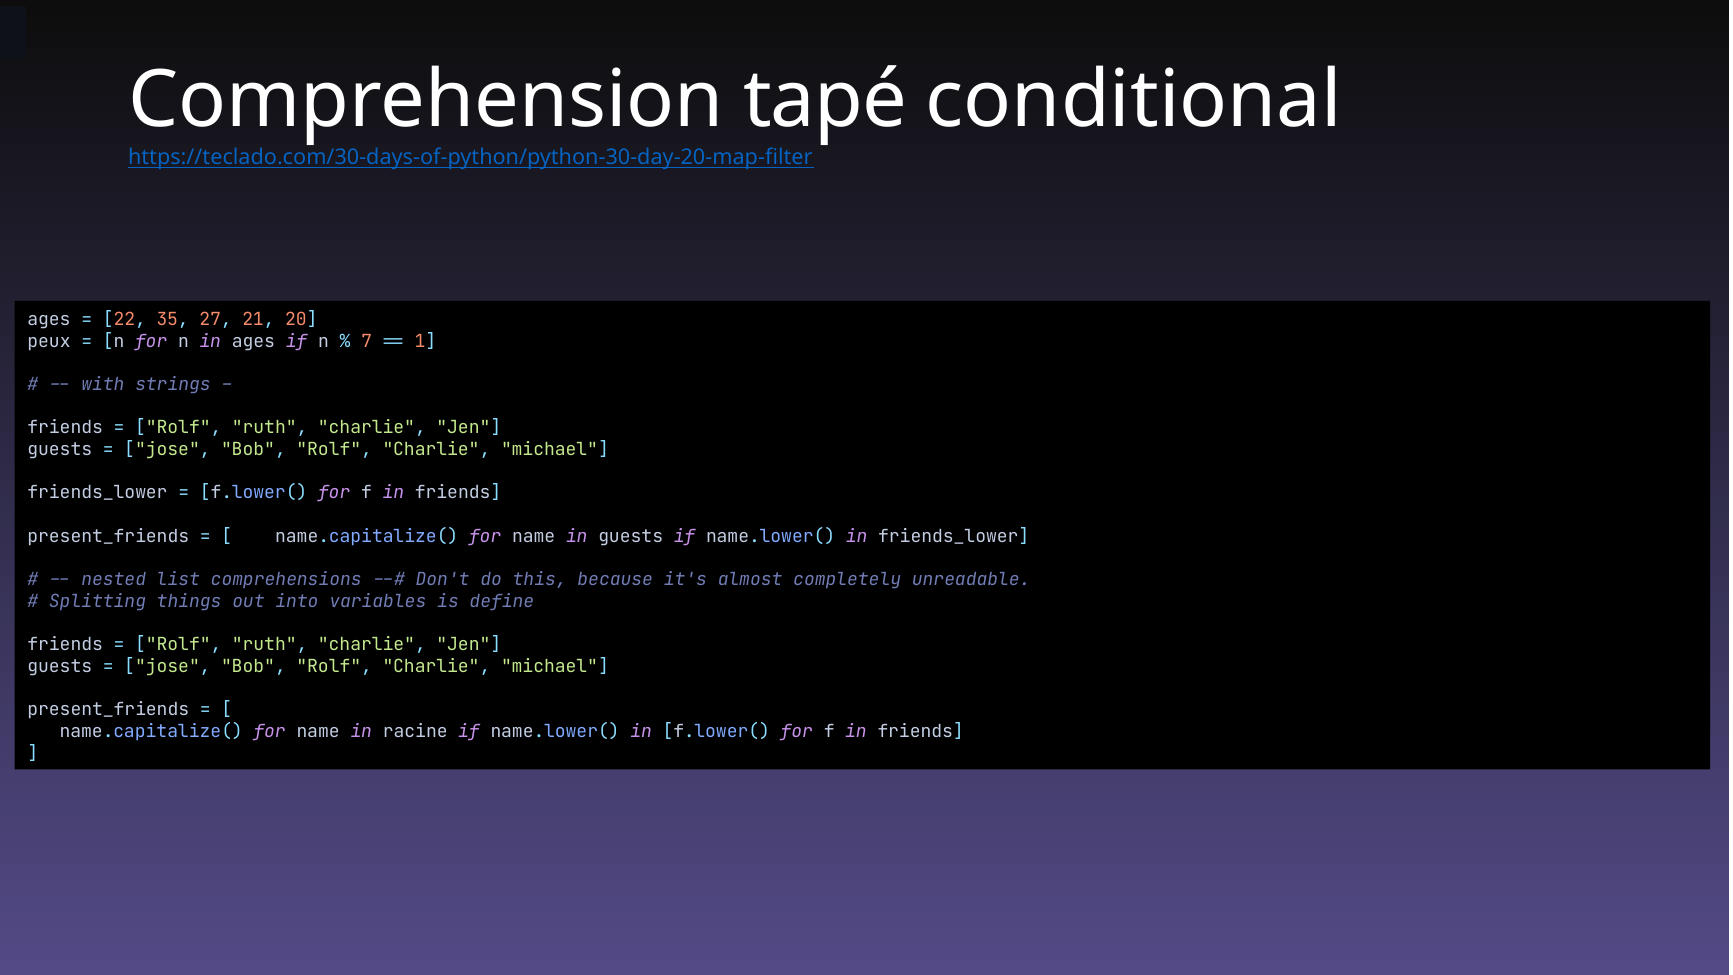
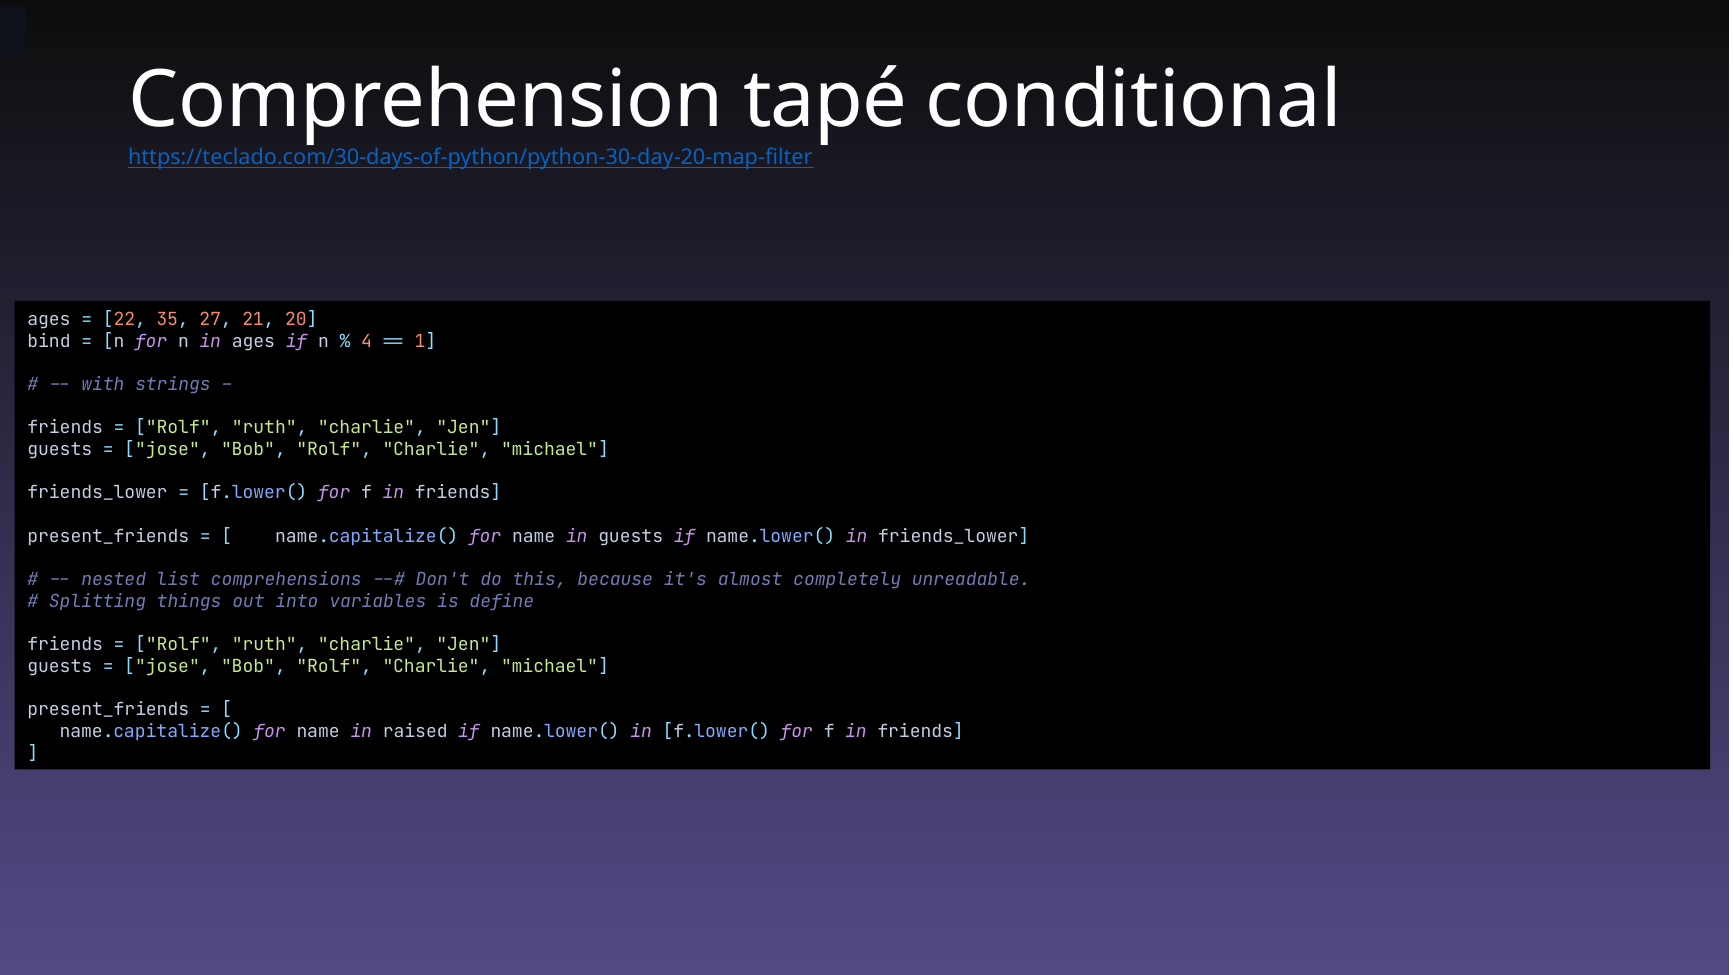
peux: peux -> bind (49, 341)
7: 7 -> 4 (366, 341)
racine: racine -> raised (415, 732)
